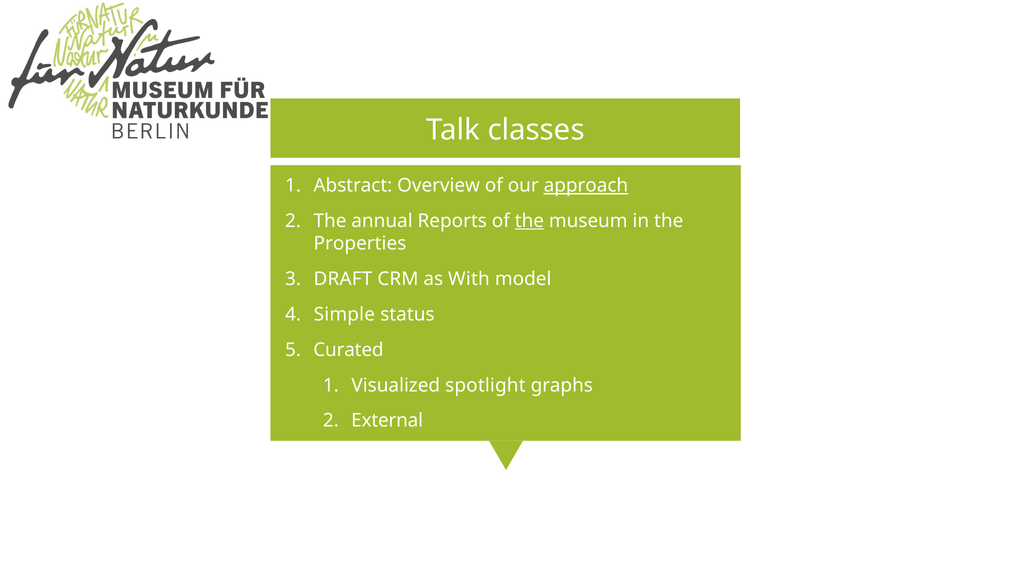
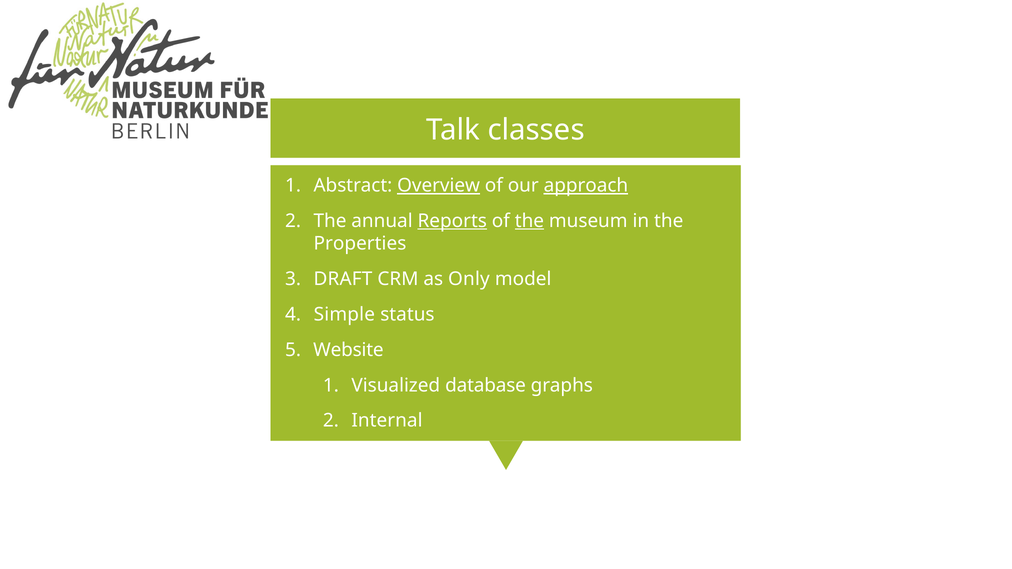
Overview underline: none -> present (439, 186)
Reports underline: none -> present (452, 221)
With: With -> Only (469, 279)
Curated: Curated -> Website (348, 350)
spotlight: spotlight -> database (486, 385)
External: External -> Internal (387, 421)
